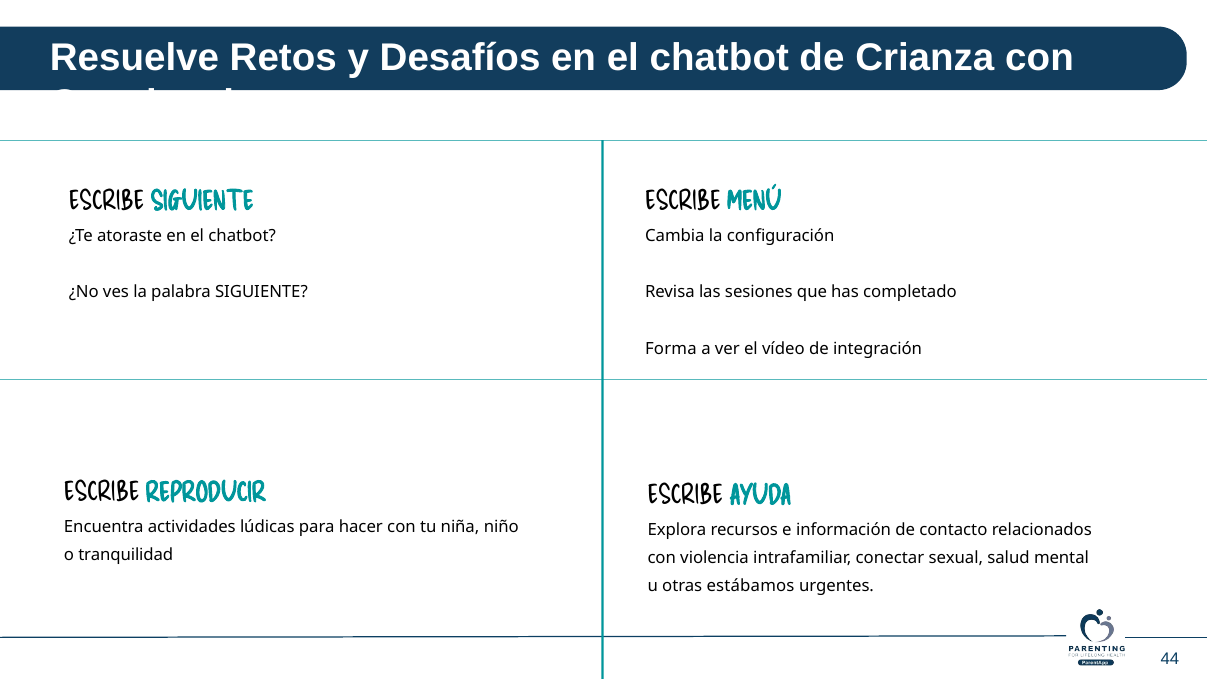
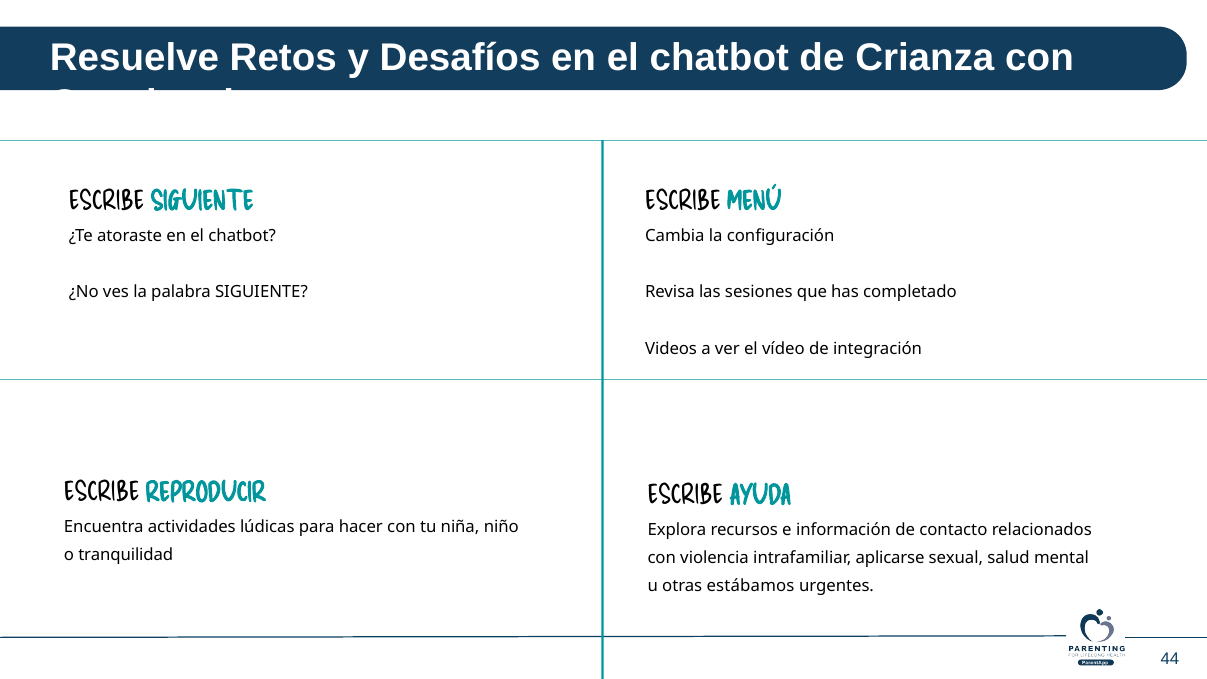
Forma: Forma -> Videos (671, 348)
conectar: conectar -> aplicarse (890, 558)
